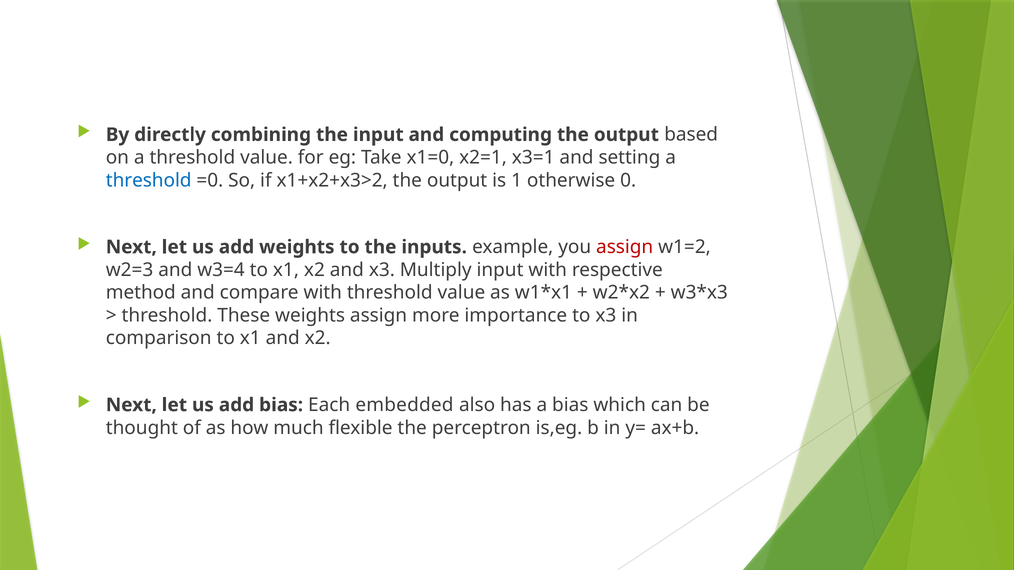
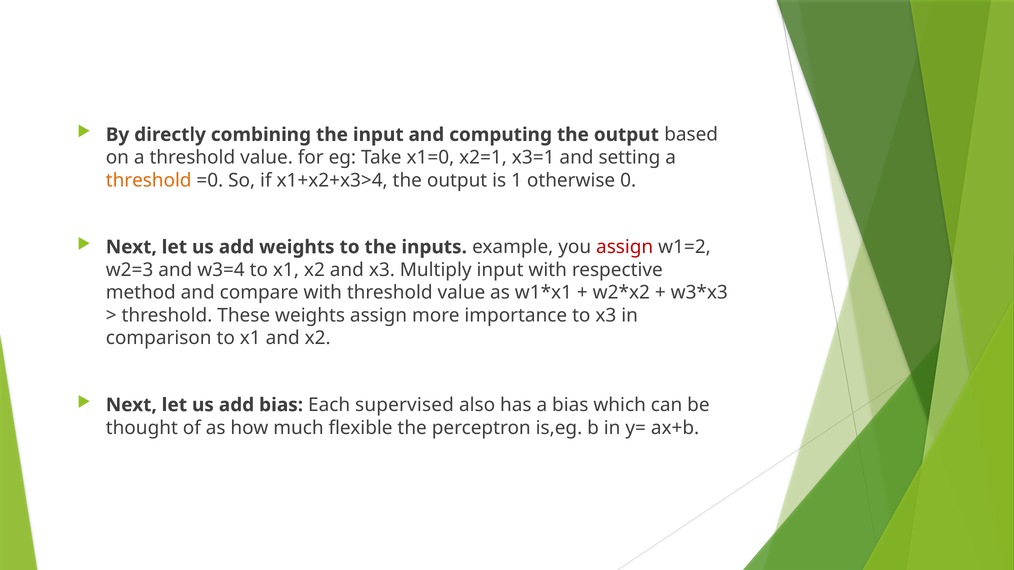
threshold colour: blue -> orange (149, 180)
x1+x2+x3>2: x1+x2+x3>2 -> x1+x2+x3>4 (332, 180)
embedded: embedded -> supervised (404, 405)
